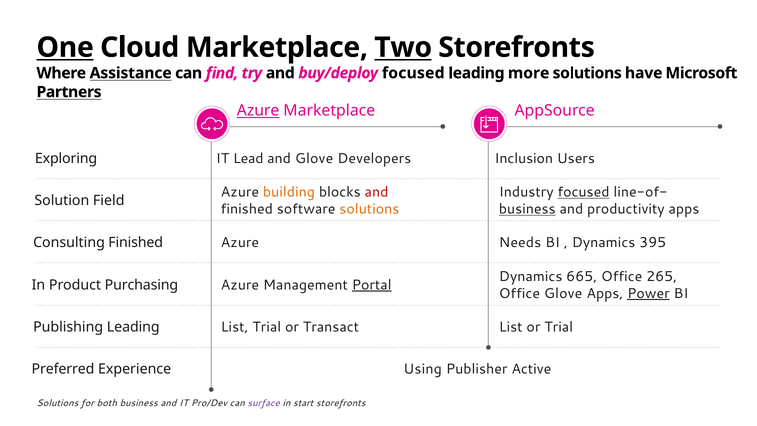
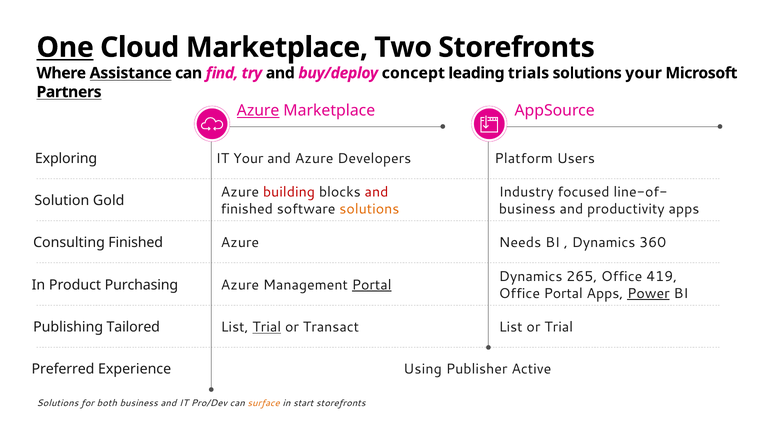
Two underline: present -> none (403, 47)
buy/deploy focused: focused -> concept (413, 73)
more: more -> trials (529, 73)
solutions have: have -> your (644, 73)
IT Lead: Lead -> Your (248, 158)
and Glove: Glove -> Azure (314, 158)
Inclusion: Inclusion -> Platform (524, 158)
building colour: orange -> red (289, 192)
focused underline: present -> none (584, 192)
Field: Field -> Gold (109, 201)
business underline: present -> none (527, 209)
395: 395 -> 360 (653, 243)
665: 665 -> 265 (582, 276)
265: 265 -> 419 (662, 276)
Office Glove: Glove -> Portal (563, 293)
Trial underline: none -> present (267, 327)
Publishing Leading: Leading -> Tailored (133, 327)
surface colour: purple -> orange (264, 403)
